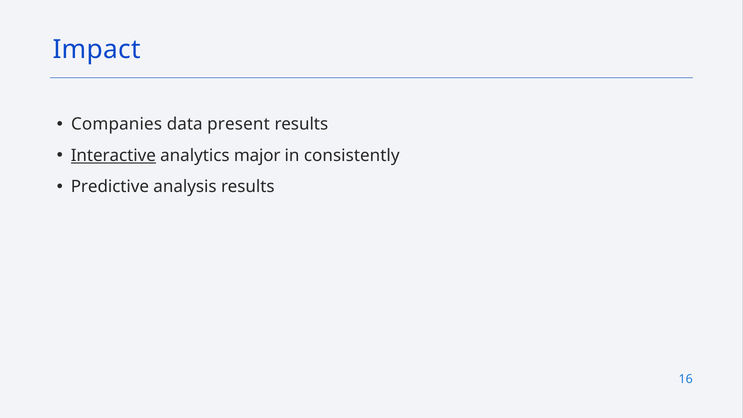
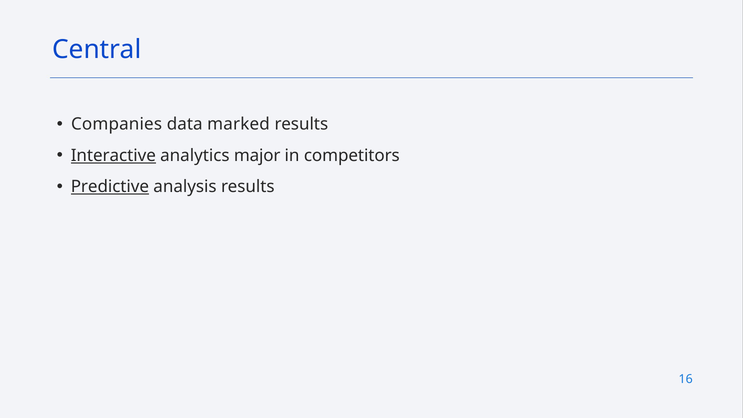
Impact: Impact -> Central (97, 50)
present: present -> marked (239, 124)
consistently: consistently -> competitors (352, 156)
Predictive underline: none -> present (110, 187)
